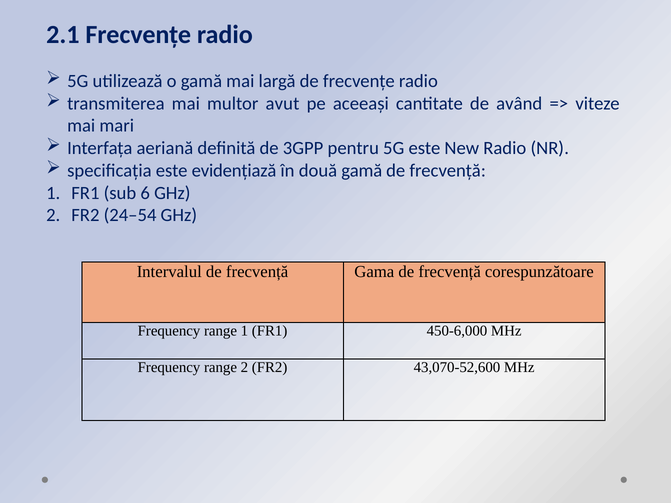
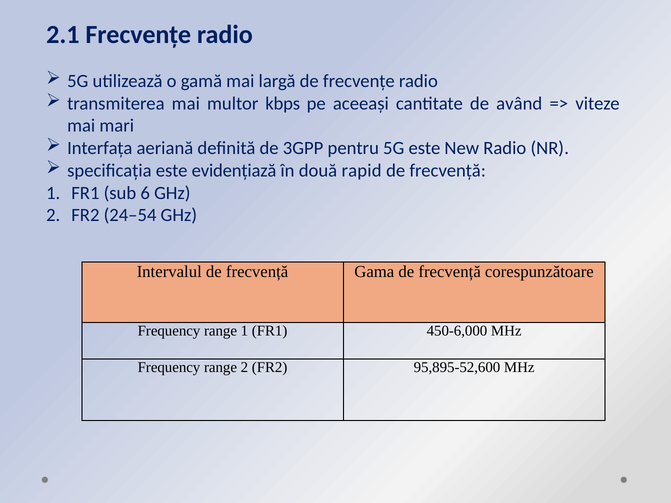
avut: avut -> kbps (283, 103)
două gamă: gamă -> rapid (362, 171)
43,070-52,600: 43,070-52,600 -> 95,895-52,600 (457, 368)
